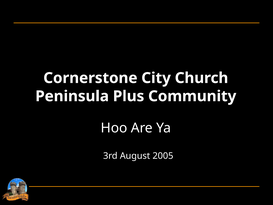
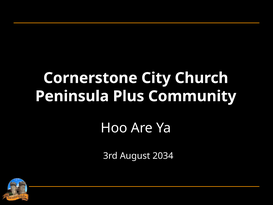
2005: 2005 -> 2034 (163, 156)
